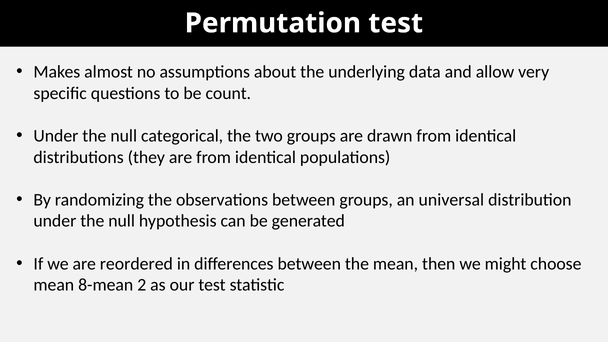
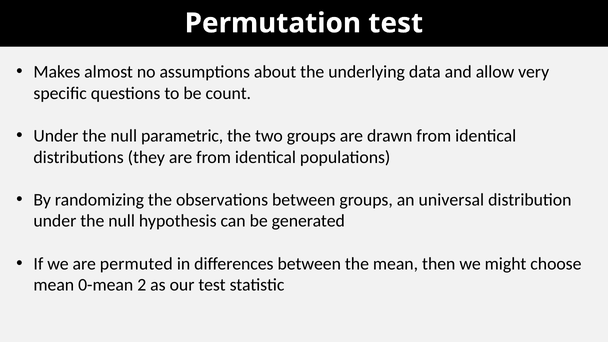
categorical: categorical -> parametric (182, 136)
reordered: reordered -> permuted (136, 264)
8-mean: 8-mean -> 0-mean (106, 285)
